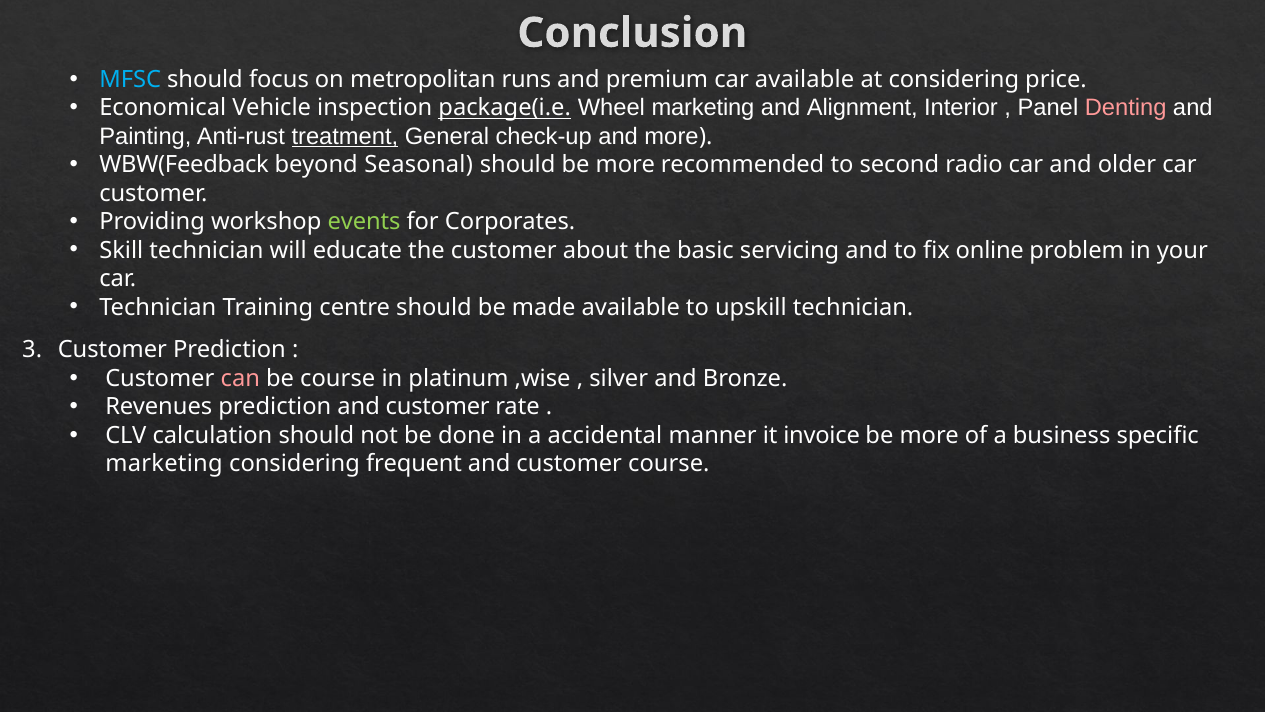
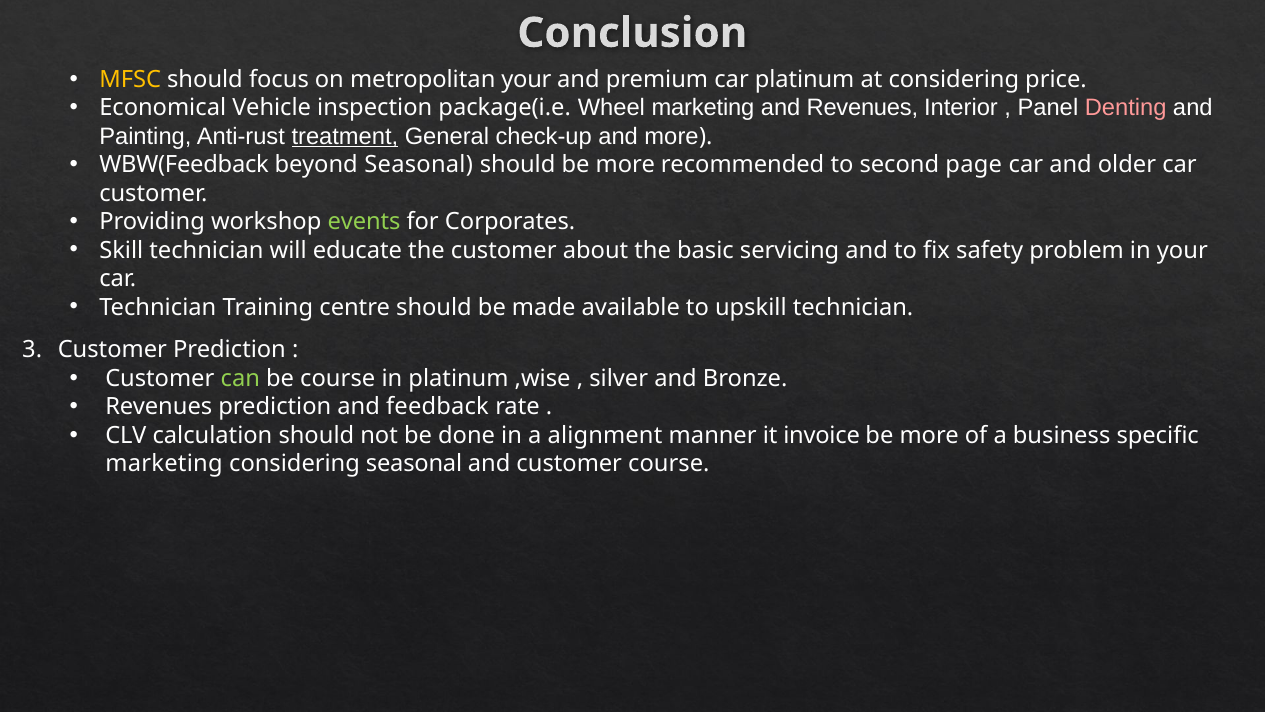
MFSC colour: light blue -> yellow (130, 80)
metropolitan runs: runs -> your (526, 80)
car available: available -> platinum (805, 80)
package(i.e underline: present -> none (505, 108)
and Alignment: Alignment -> Revenues (862, 108)
radio: radio -> page (974, 165)
online: online -> safety (990, 250)
can colour: pink -> light green (240, 378)
prediction and customer: customer -> feedback (438, 407)
accidental: accidental -> alignment (605, 435)
considering frequent: frequent -> seasonal (414, 464)
